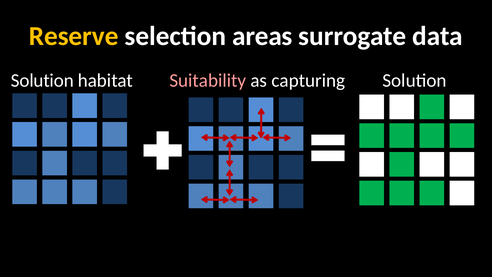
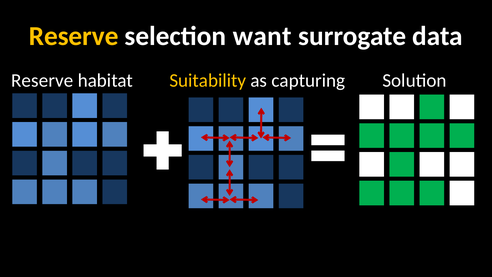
areas: areas -> want (262, 36)
Solution: Solution -> Reserve (42, 80)
Suitability colour: pink -> yellow (208, 80)
